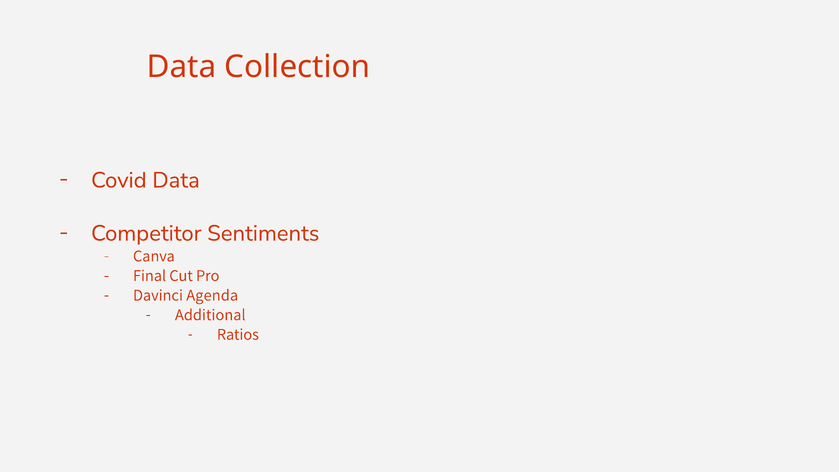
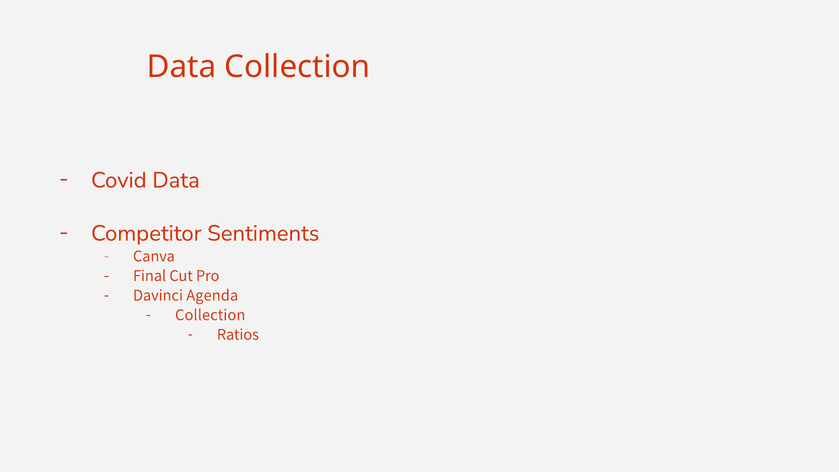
Additional: Additional -> Collection (210, 315)
